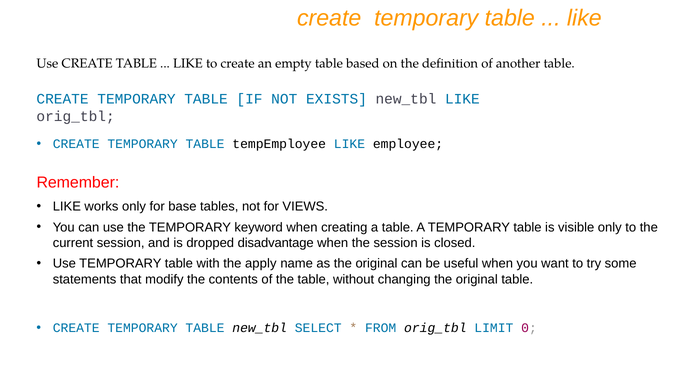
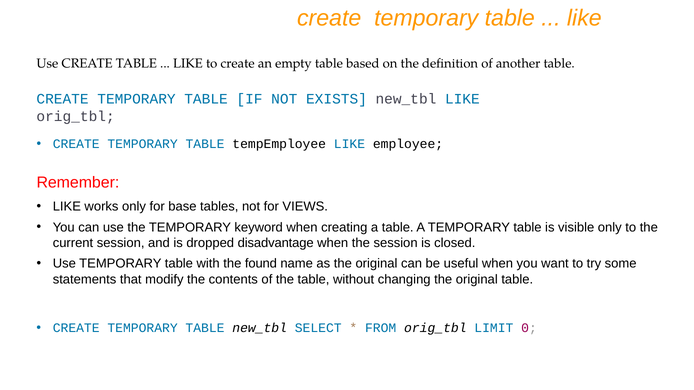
apply: apply -> found (261, 264)
